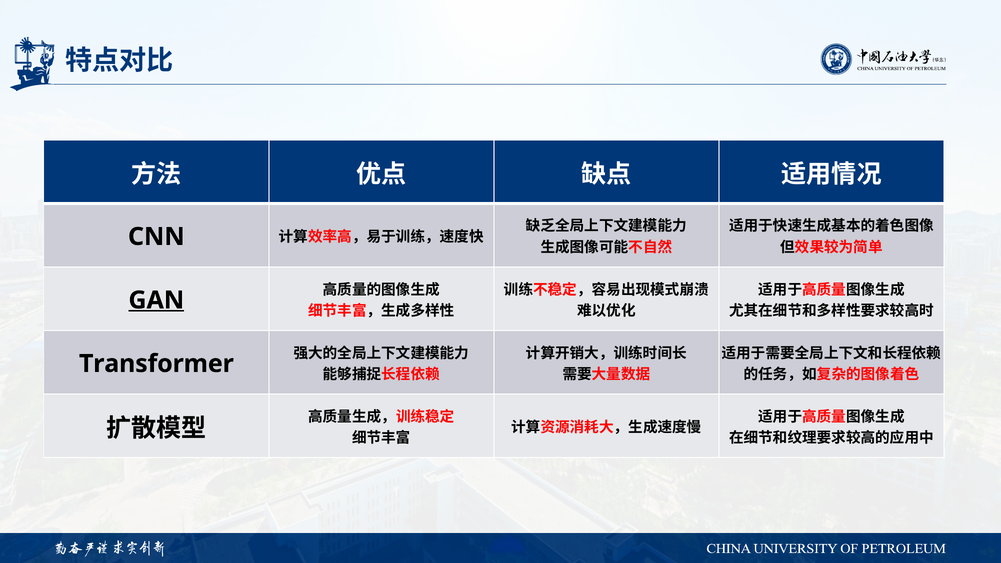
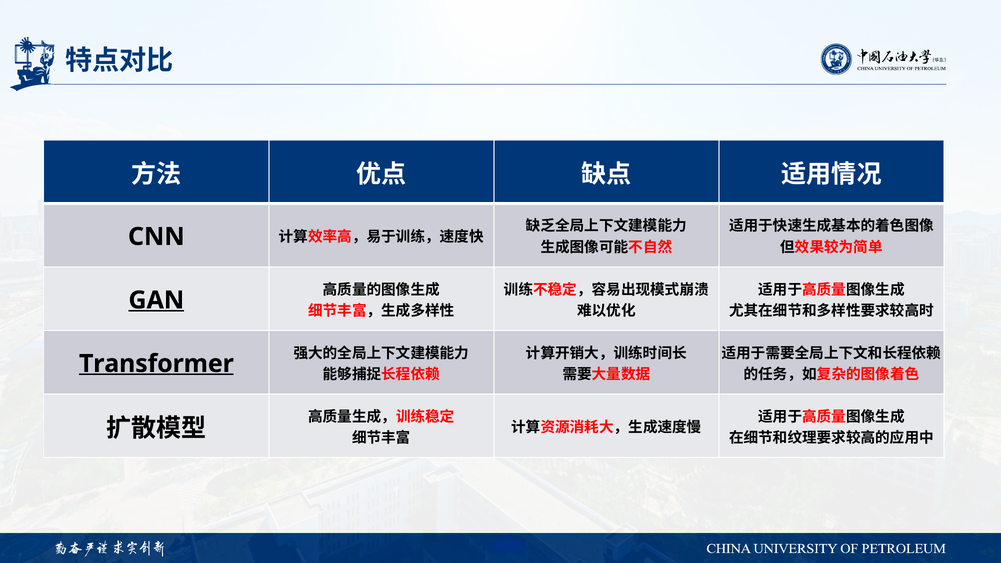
Transformer underline: none -> present (156, 364)
